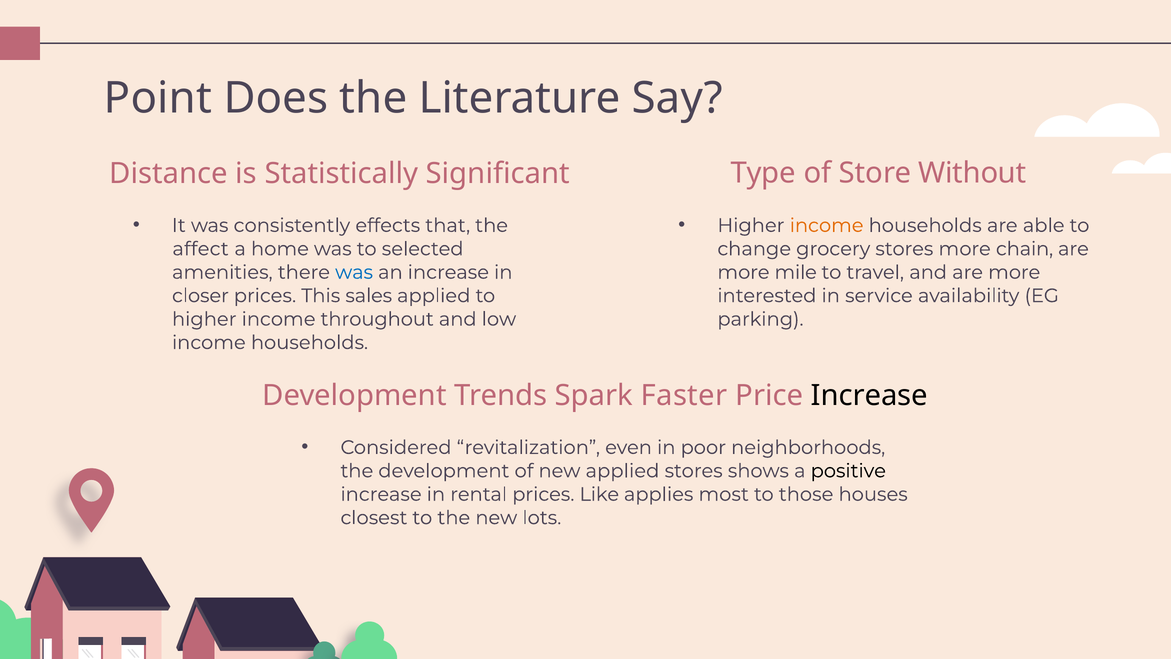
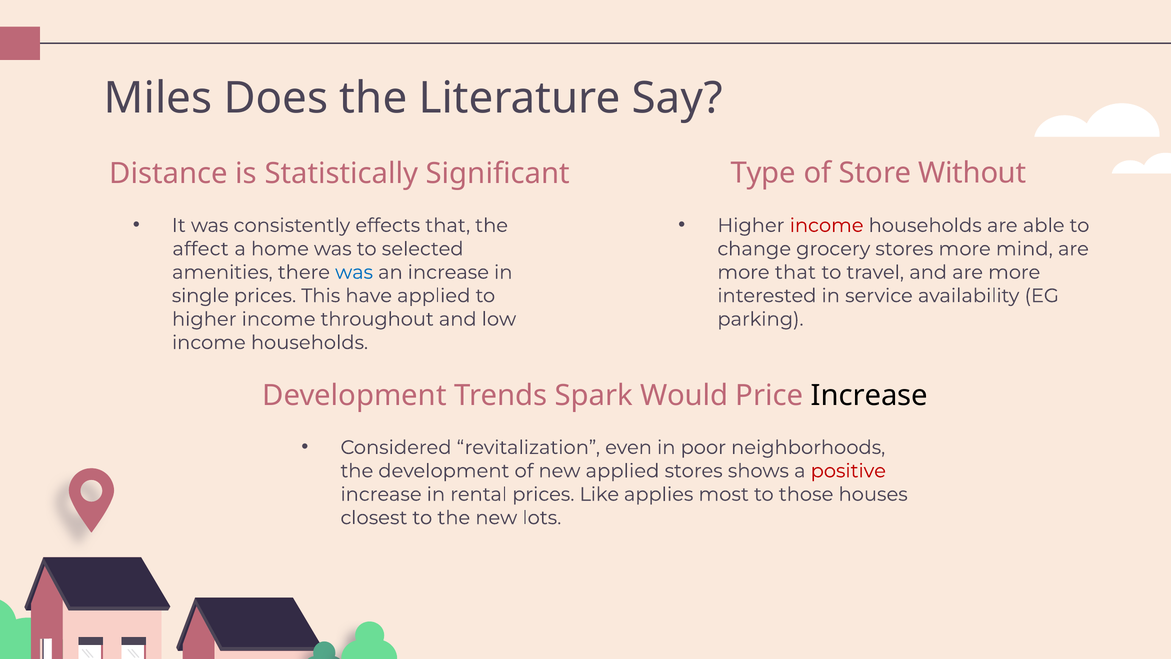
Point: Point -> Miles (158, 98)
income colour: orange -> red (827, 225)
chain: chain -> mind (1024, 249)
more mile: mile -> that (795, 272)
closer: closer -> single (200, 296)
sales: sales -> have (369, 296)
Faster: Faster -> Would (684, 395)
positive colour: black -> red (848, 471)
